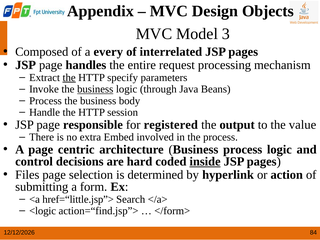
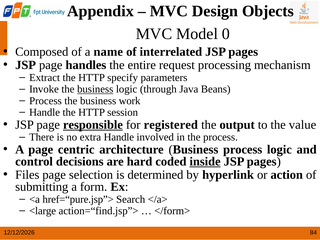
3: 3 -> 0 (226, 34)
every: every -> name (108, 52)
the underline: present -> none (69, 78)
body: body -> work (130, 101)
responsible underline: none -> present (93, 125)
extra Embed: Embed -> Handle (119, 137)
href=“little.jsp”>: href=“little.jsp”> -> href=“pure.jsp”> (78, 199)
<logic: <logic -> <large (43, 211)
